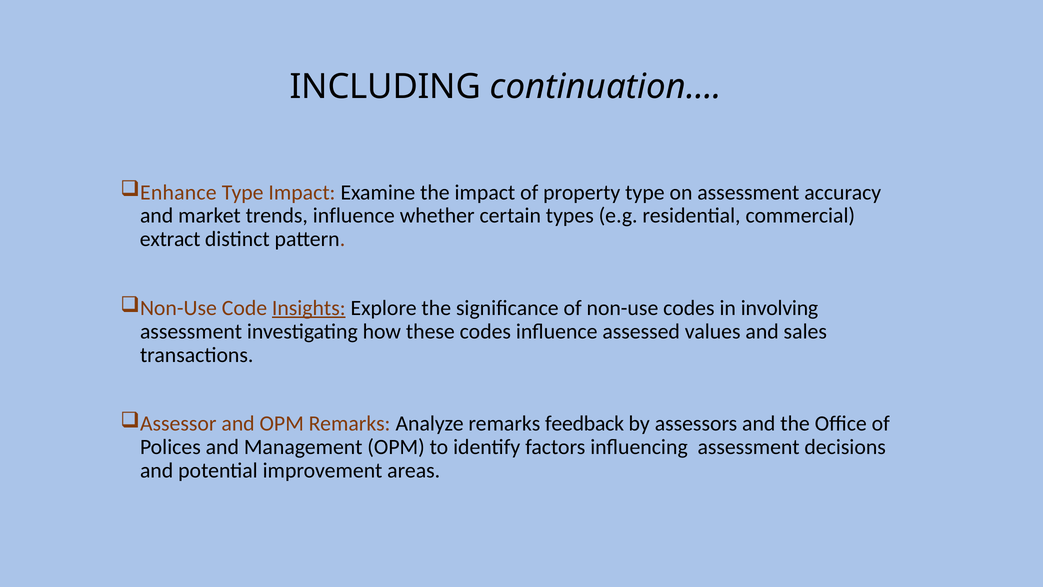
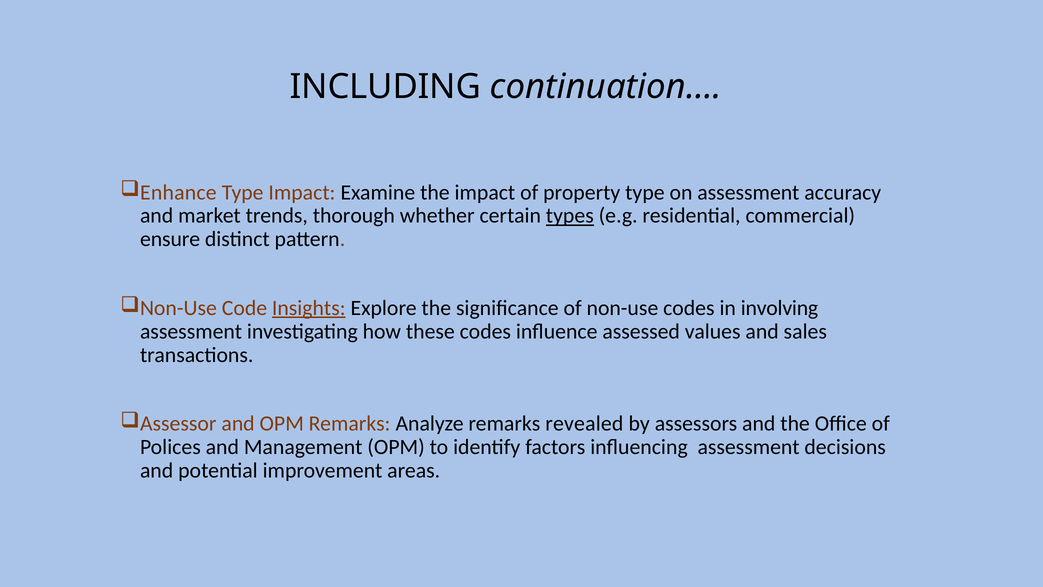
trends influence: influence -> thorough (354, 216)
types underline: none -> present (570, 216)
extract: extract -> ensure (170, 239)
feedback: feedback -> revealed (584, 423)
